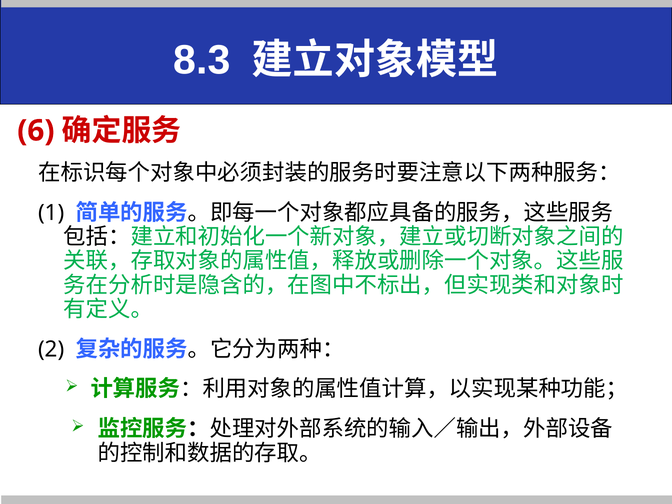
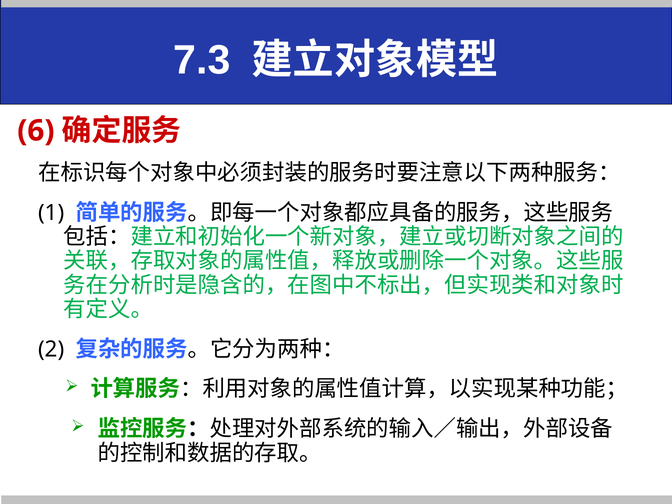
8.3: 8.3 -> 7.3 (202, 60)
